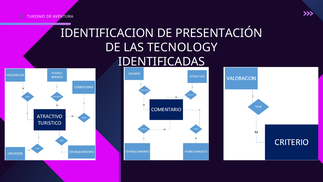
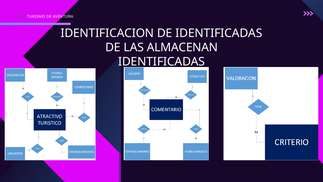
DE PRESENTACIÓN: PRESENTACIÓN -> IDENTIFICADAS (219, 33)
TECNOLOGY: TECNOLOGY -> ALMACENAN (182, 47)
